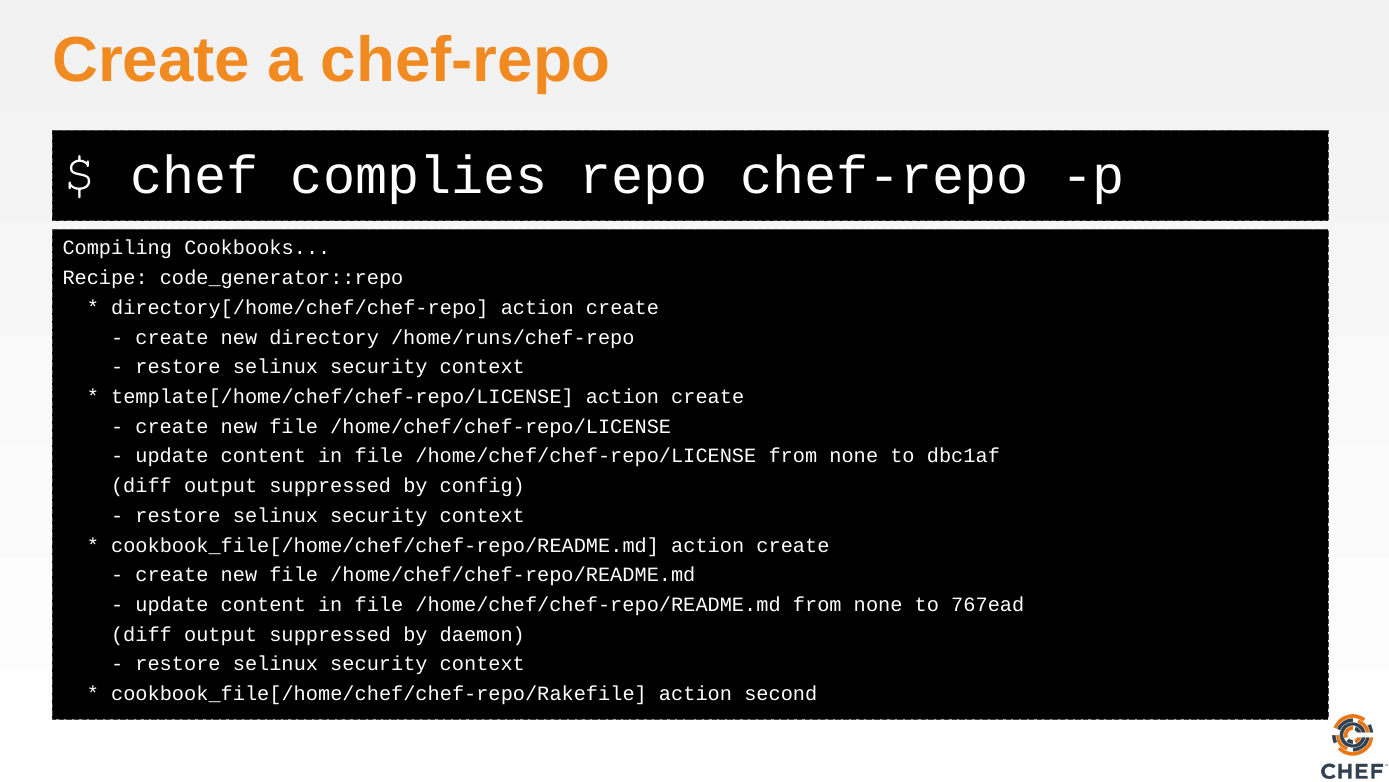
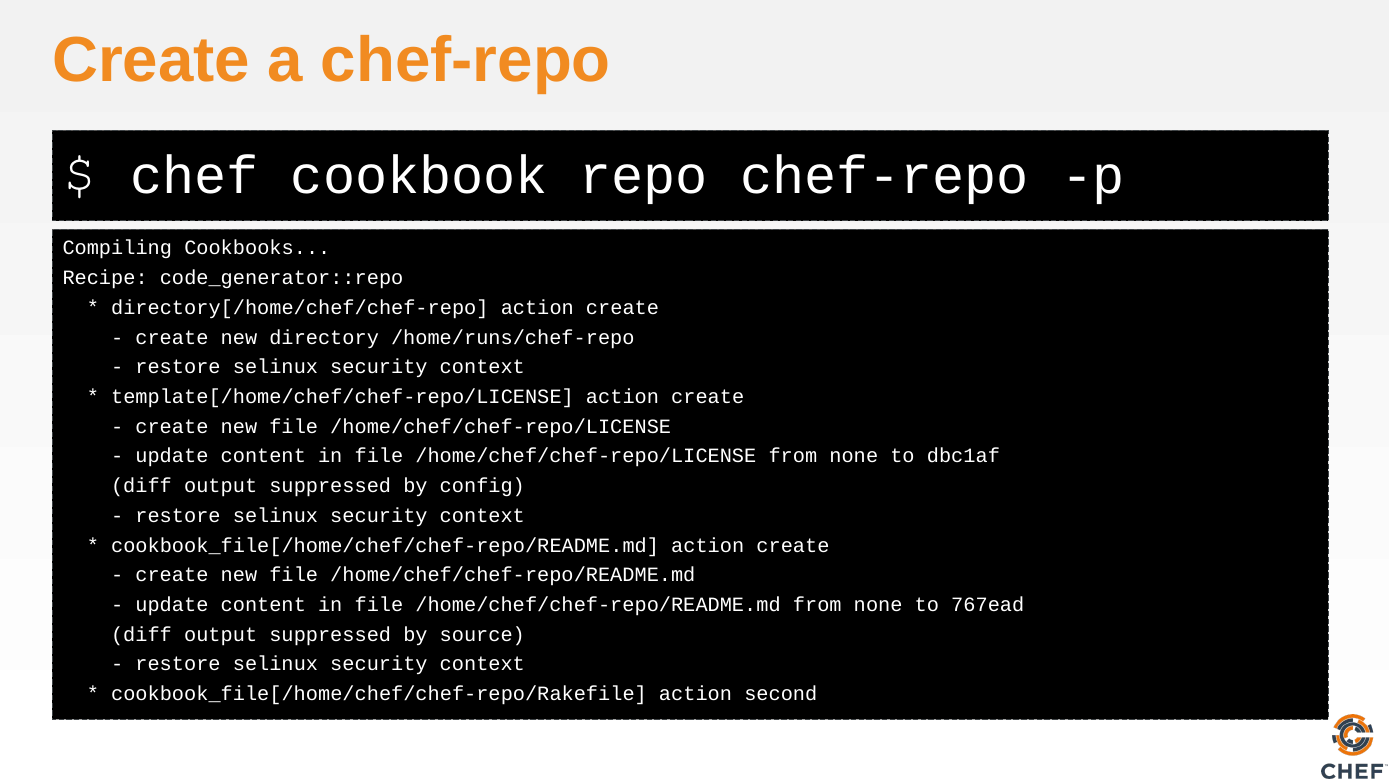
complies: complies -> cookbook (419, 175)
daemon: daemon -> source (482, 634)
